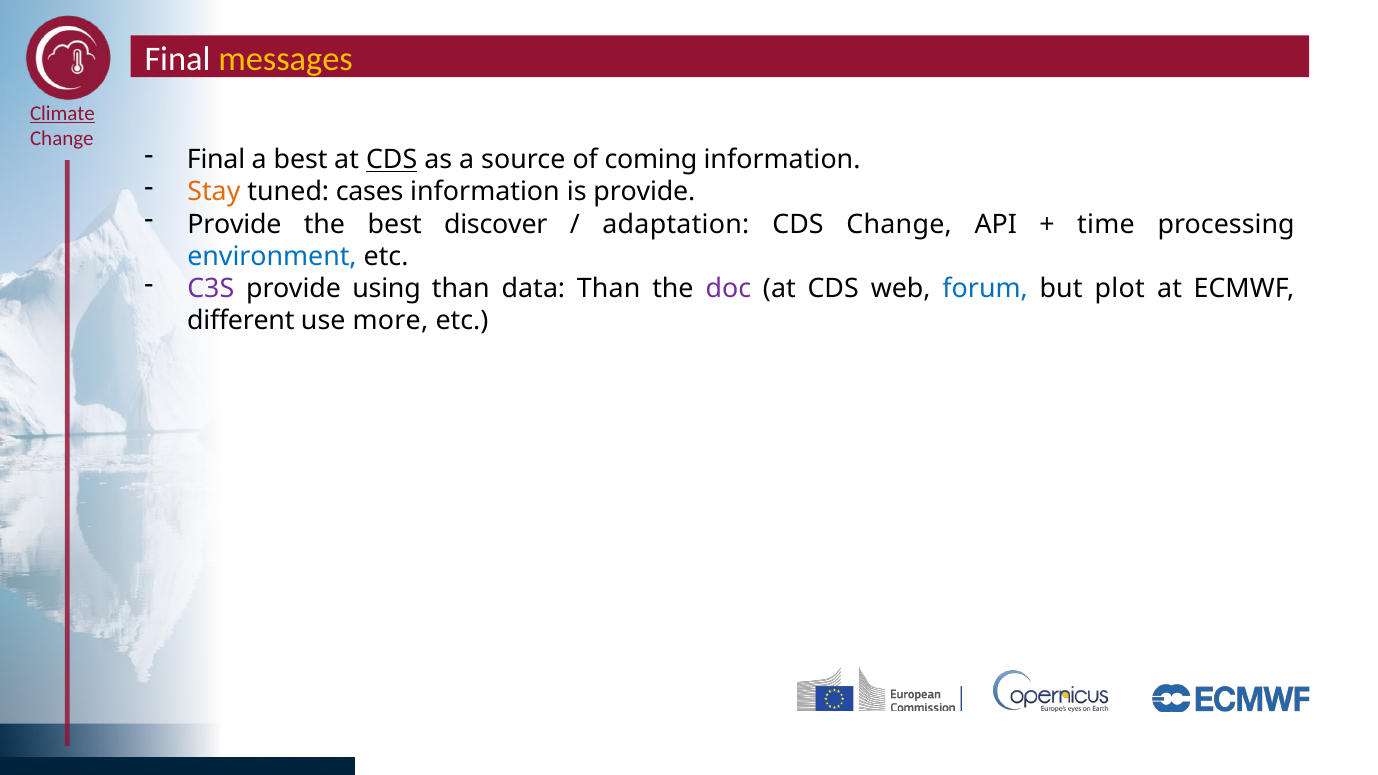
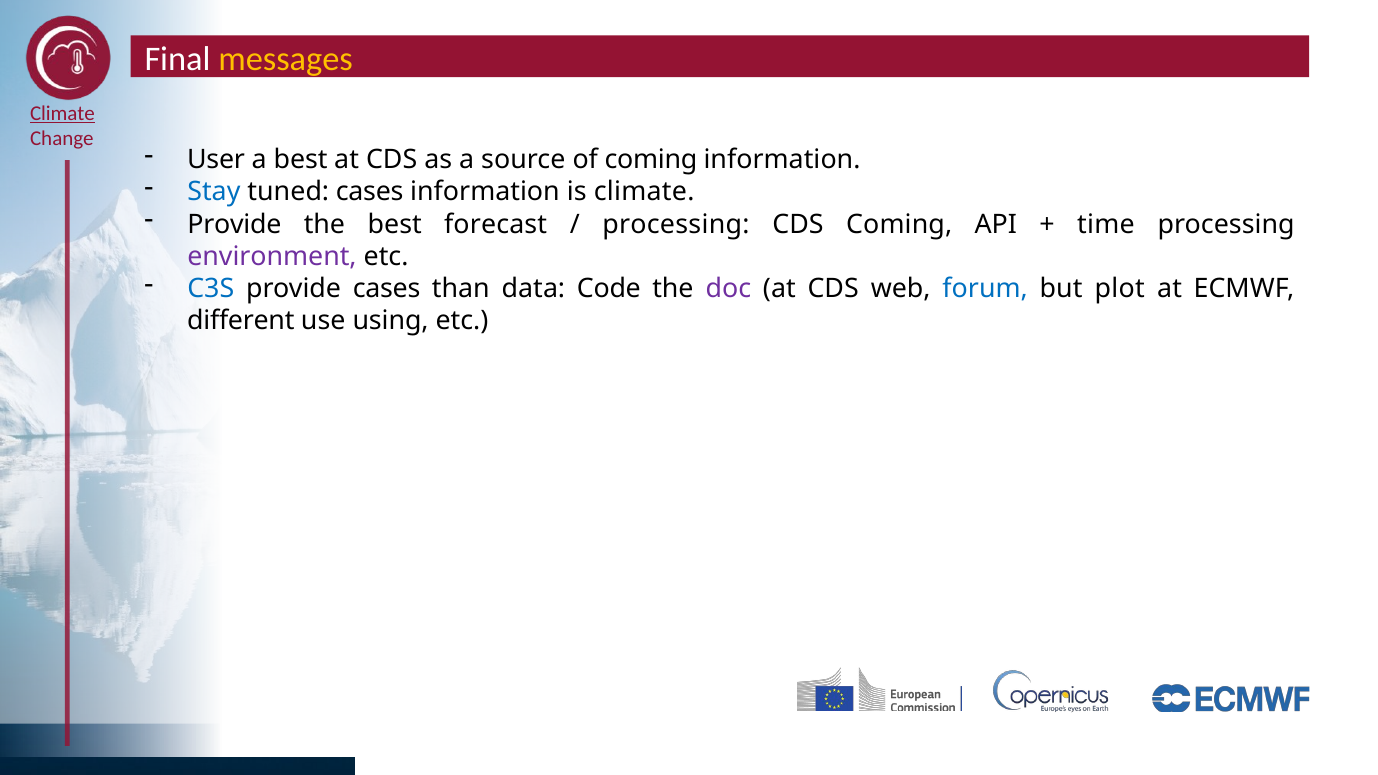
Final: Final -> User (216, 160)
CDS underline: present -> none (392, 160)
Stay colour: orange -> blue (214, 192)
is provide: provide -> climate (644, 192)
discover: discover -> forecast (496, 224)
adaptation: adaptation -> processing (676, 224)
CDS Change: Change -> Coming (899, 224)
environment colour: blue -> purple (272, 257)
C3S colour: purple -> blue (211, 289)
provide using: using -> cases (387, 289)
data Than: Than -> Code (609, 289)
more: more -> using (391, 321)
